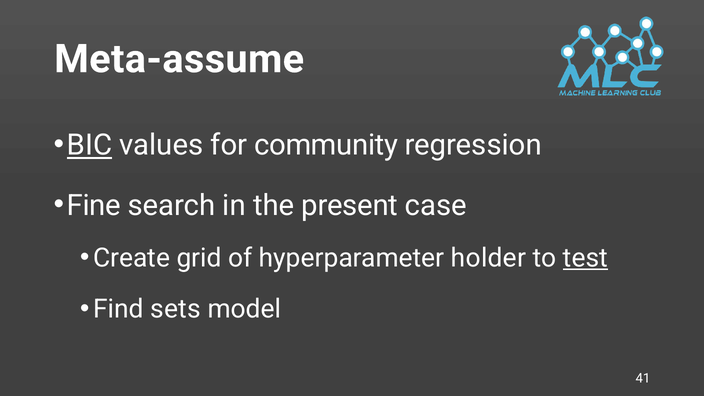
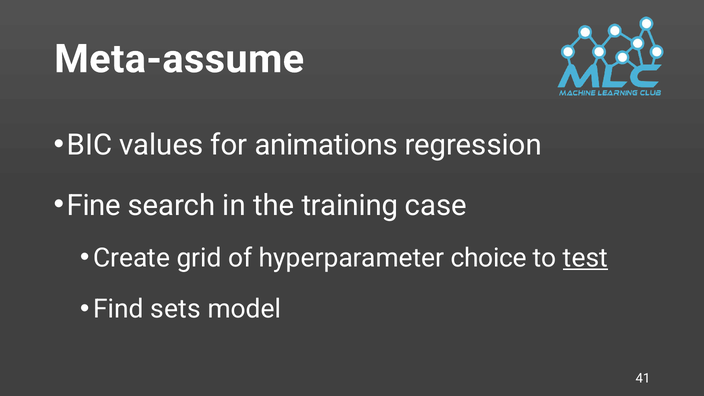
BIC underline: present -> none (90, 145)
community: community -> animations (326, 145)
present: present -> training (350, 205)
holder: holder -> choice (489, 258)
